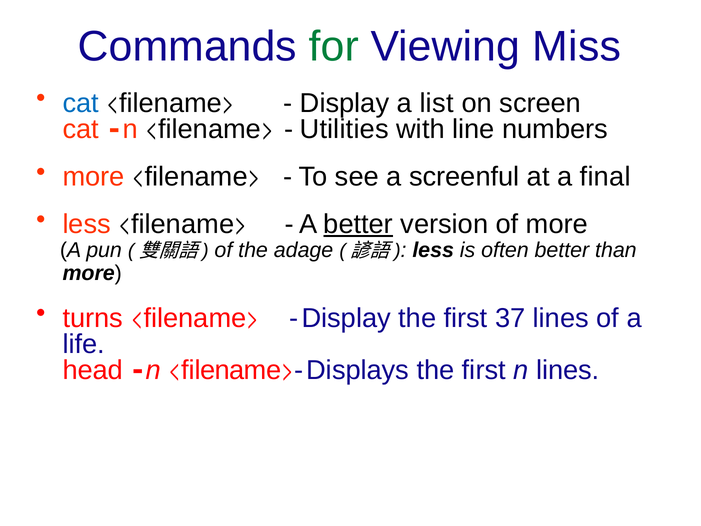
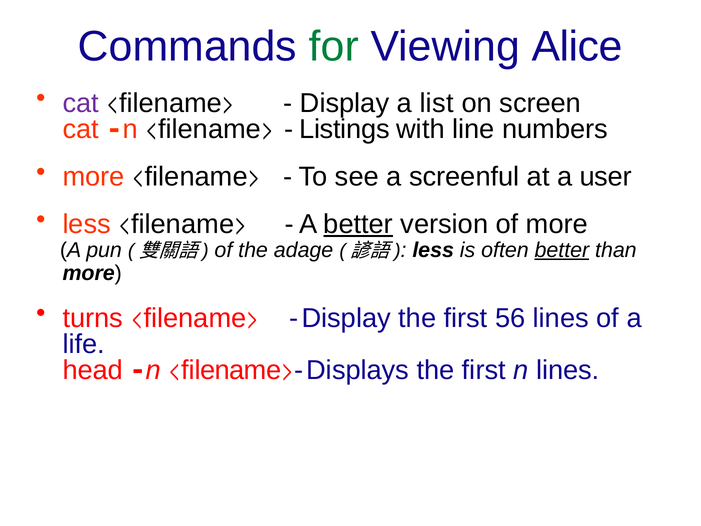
Miss: Miss -> Alice (577, 47)
cat colour: blue -> purple (81, 103)
Utilities: Utilities -> Listings (344, 129)
final: final -> user (606, 177)
better underline: none -> present (562, 250)
37: 37 -> 56 (510, 318)
